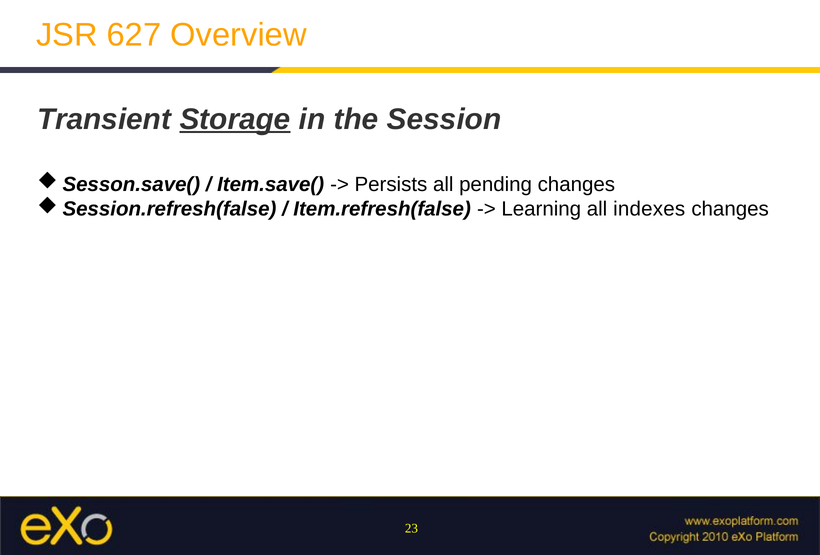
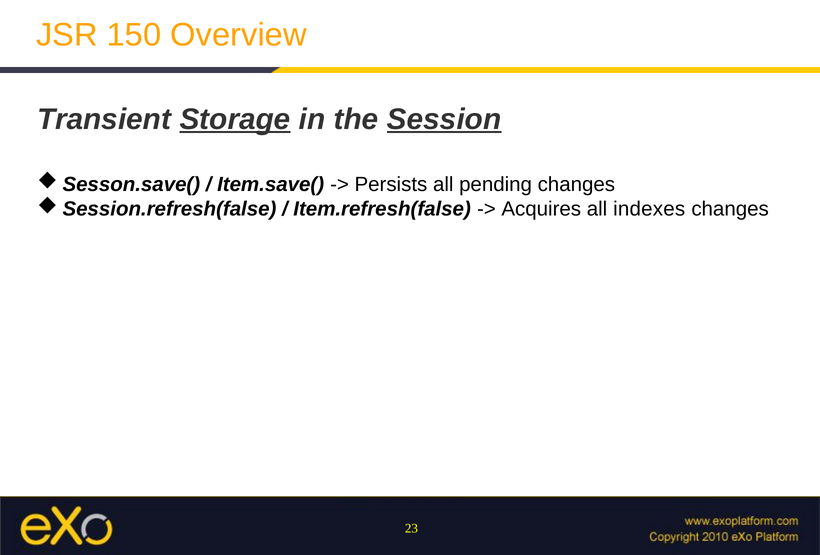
627: 627 -> 150 (134, 35)
Session underline: none -> present (444, 119)
Learning: Learning -> Acquires (541, 209)
